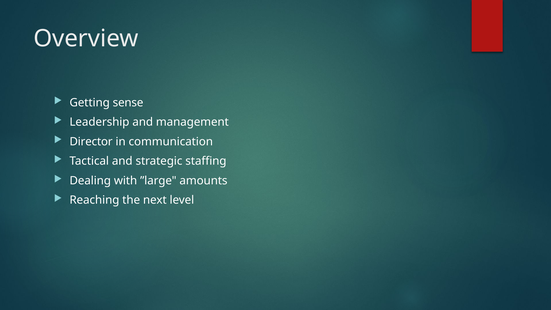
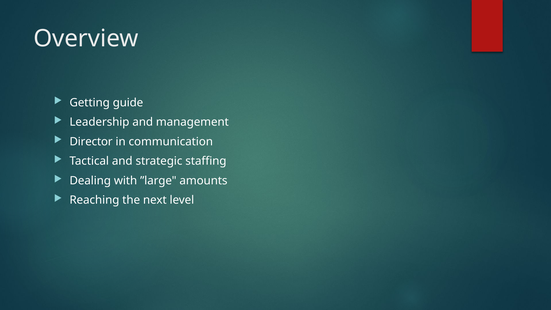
sense: sense -> guide (128, 103)
